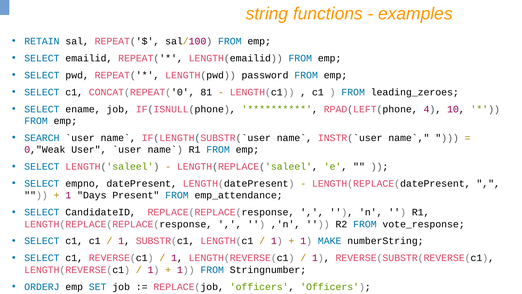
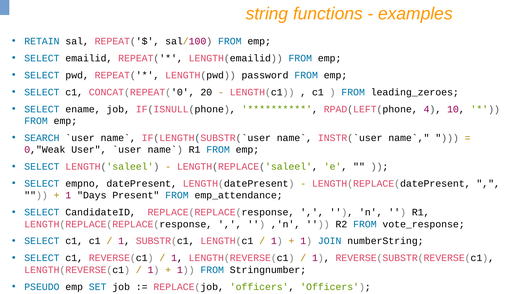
81: 81 -> 20 (206, 92)
MAKE: MAKE -> JOIN (330, 241)
ORDERJ: ORDERJ -> PSEUDO (42, 286)
